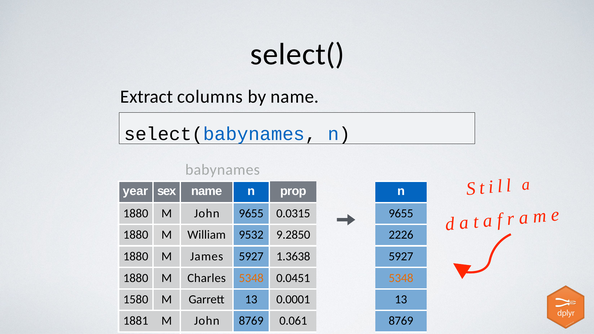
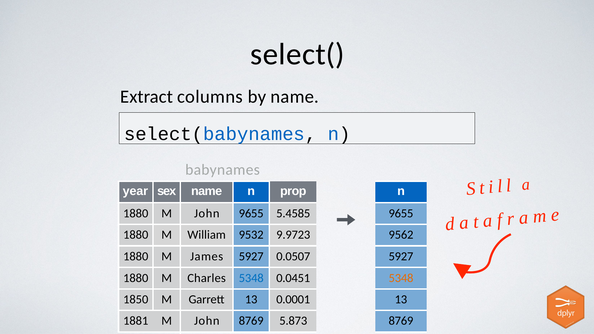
0.0315: 0.0315 -> 5.4585 (293, 213)
9.2850: 9.2850 -> 9.9723 (293, 235)
2226: 2226 -> 9562 (401, 235)
1.3638: 1.3638 -> 0.0507 (293, 256)
5348 colour: orange -> blue (251, 278)
1580: 1580 -> 1850 (136, 299)
0.061: 0.061 -> 5.873 (293, 321)
